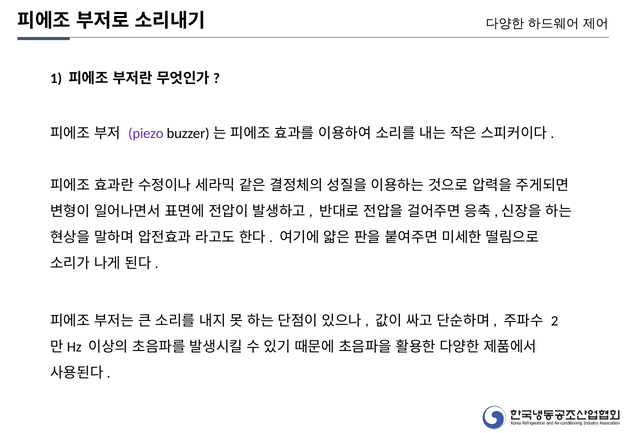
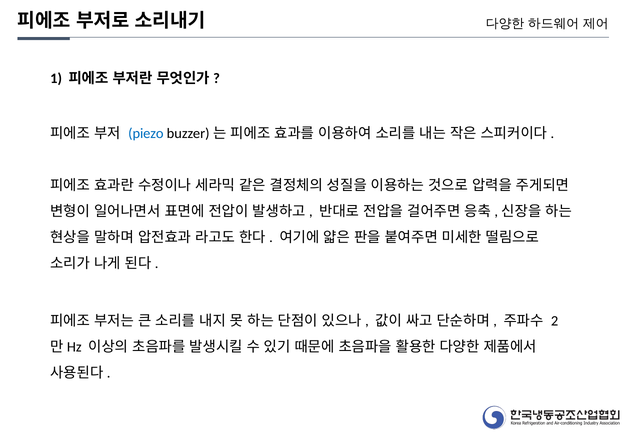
piezo colour: purple -> blue (146, 134)
